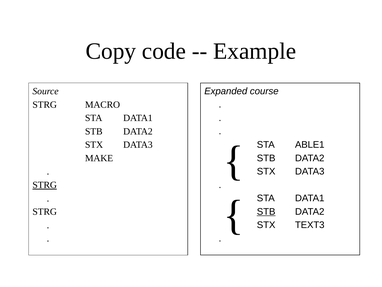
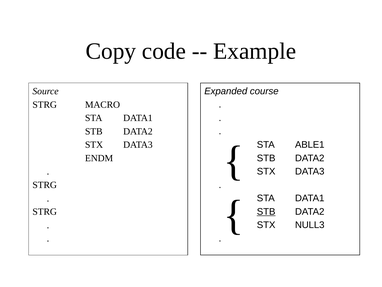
MAKE: MAKE -> ENDM (99, 158)
STRG underline: present -> none (45, 185)
TEXT3: TEXT3 -> NULL3 (310, 225)
